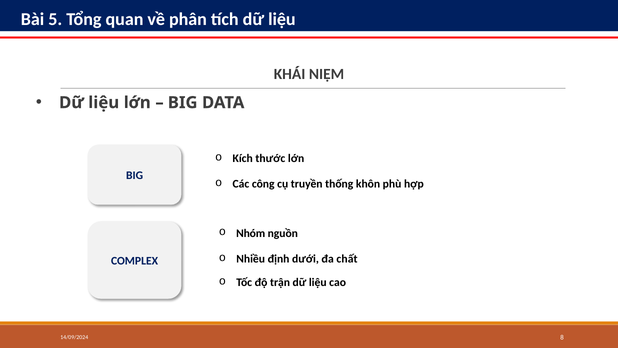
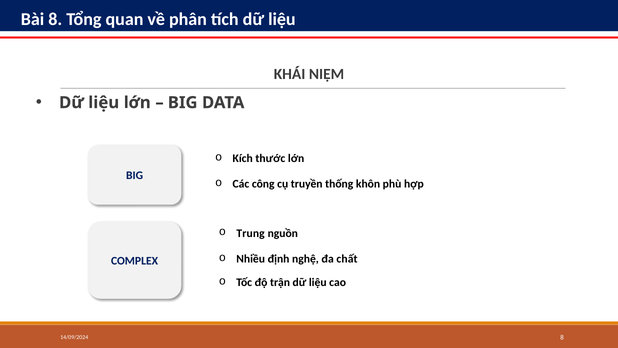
Bài 5: 5 -> 8 (55, 19)
Nhóm: Nhóm -> Trung (251, 233)
dưới: dưới -> nghệ (305, 258)
